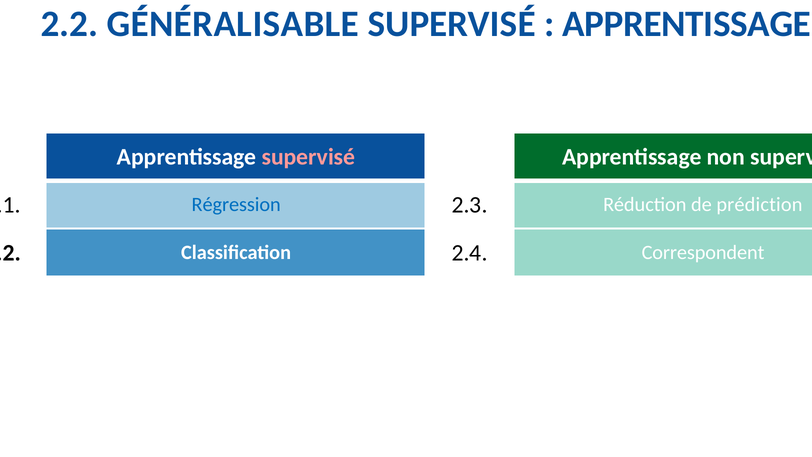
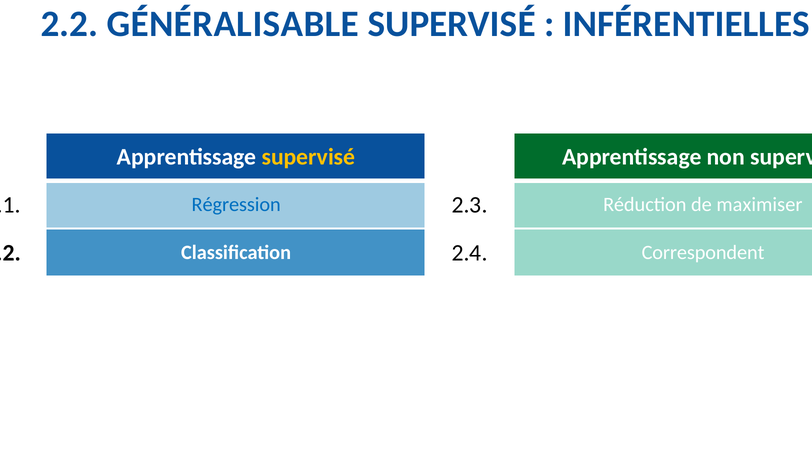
APPRENTISSAGE: APPRENTISSAGE -> INFÉRENTIELLES (686, 24)
supervisé colour: pink -> yellow (308, 157)
prédiction: prédiction -> maximiser (759, 205)
